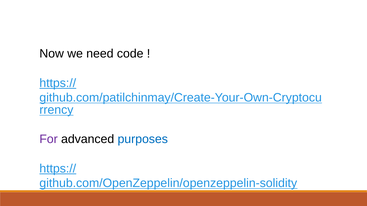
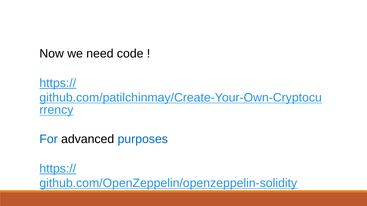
For colour: purple -> blue (49, 139)
